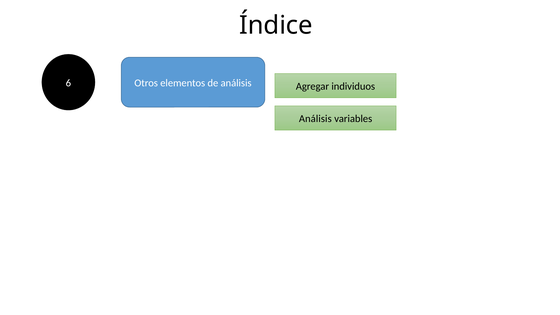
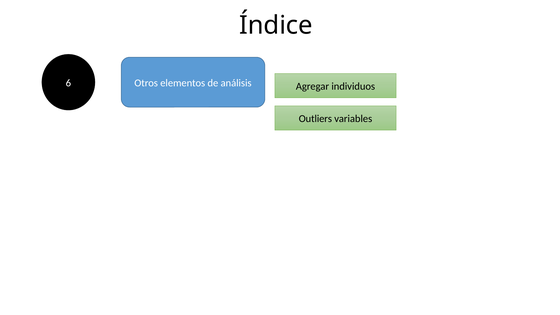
Análisis: Análisis -> Outliers (315, 119)
